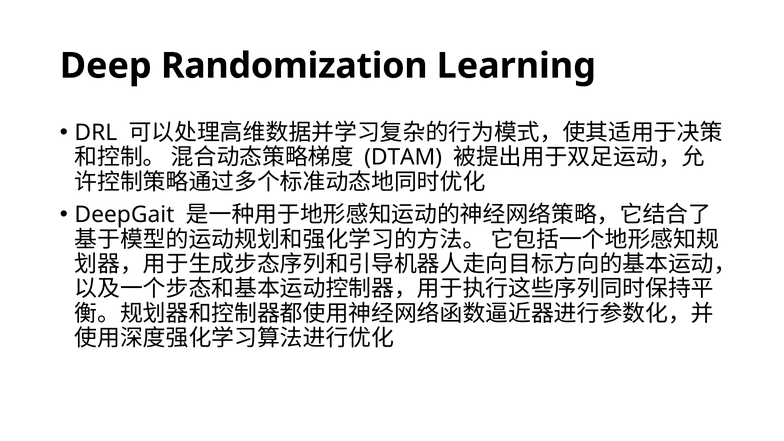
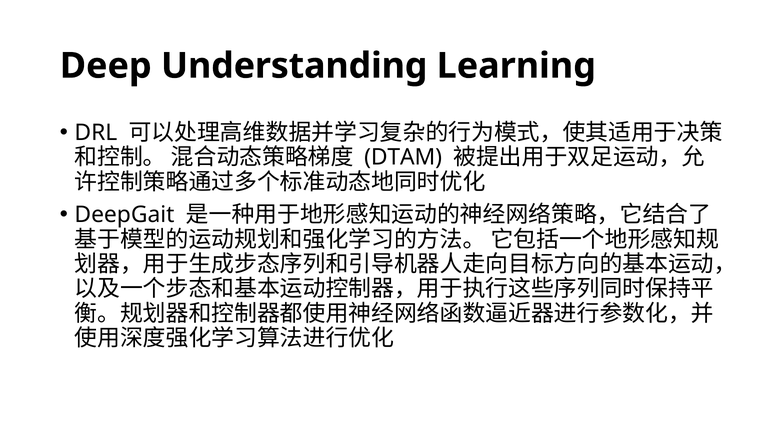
Randomization: Randomization -> Understanding (294, 66)
